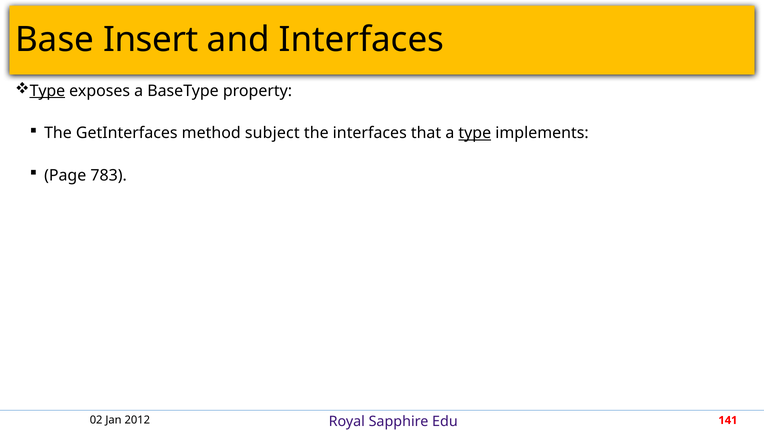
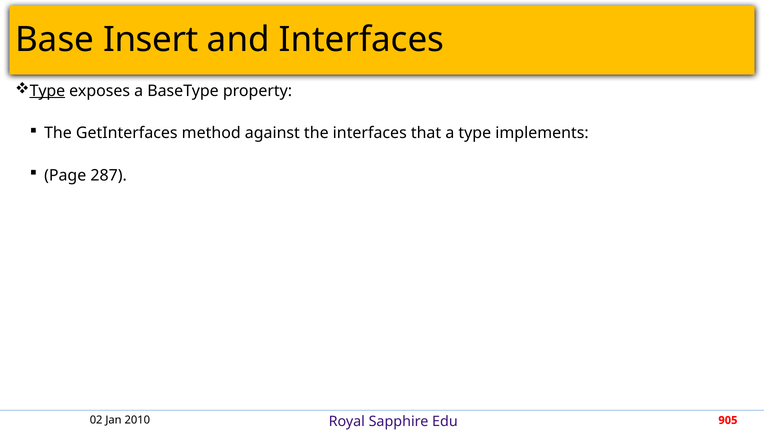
subject: subject -> against (272, 133)
type underline: present -> none (475, 133)
783: 783 -> 287 (109, 175)
2012: 2012 -> 2010 (137, 420)
141: 141 -> 905 (728, 420)
